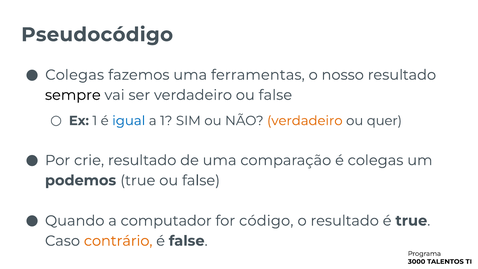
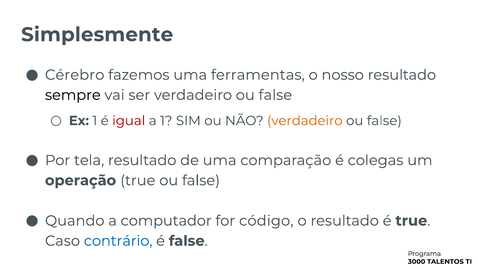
Pseudocódigo: Pseudocódigo -> Simplesmente (97, 35)
Colegas: Colegas -> Cérebro (75, 75)
igual colour: blue -> red (129, 121)
quer: quer -> false (384, 121)
crie: crie -> tela (89, 160)
podemos: podemos -> operação (81, 180)
contrário colour: orange -> blue (118, 241)
